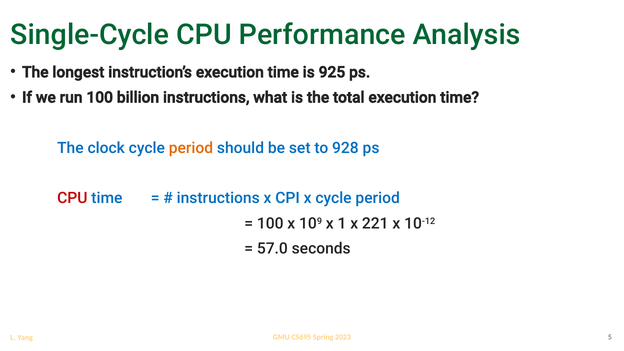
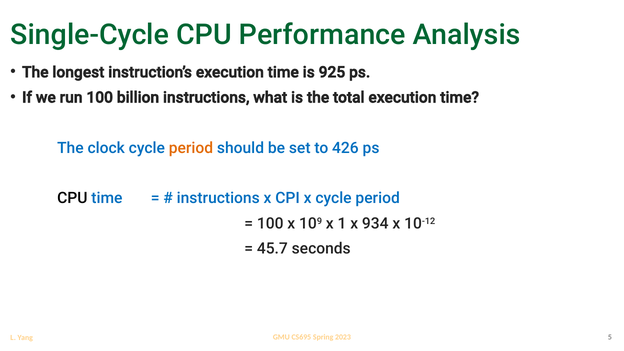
928: 928 -> 426 (345, 148)
CPU colour: red -> black (72, 198)
221: 221 -> 934 (375, 224)
57.0: 57.0 -> 45.7 (272, 249)
